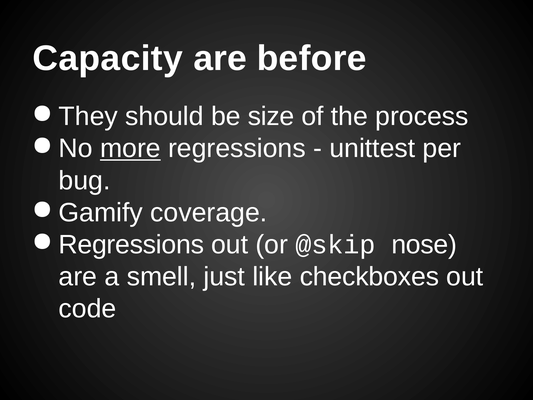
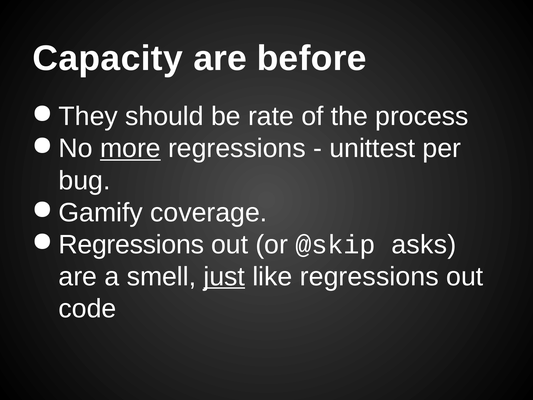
size: size -> rate (271, 116)
nose: nose -> asks (424, 244)
just underline: none -> present (224, 276)
like checkboxes: checkboxes -> regressions (369, 276)
